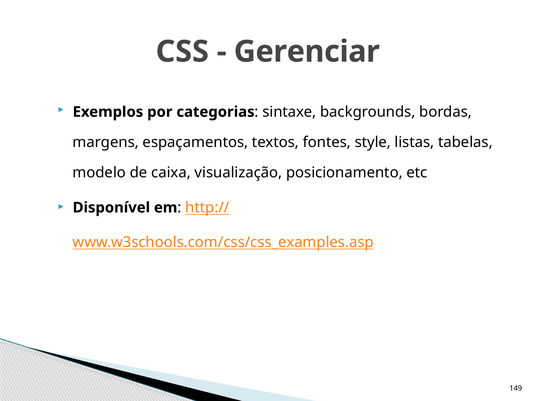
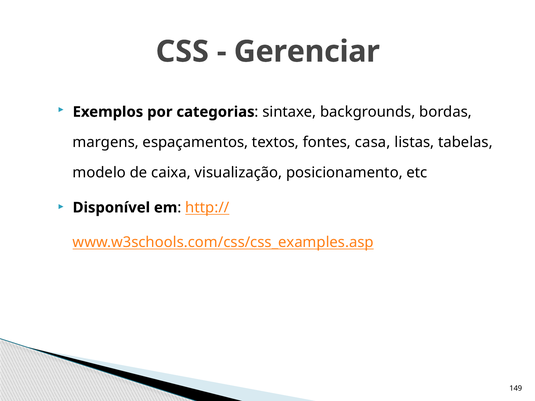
style: style -> casa (373, 142)
